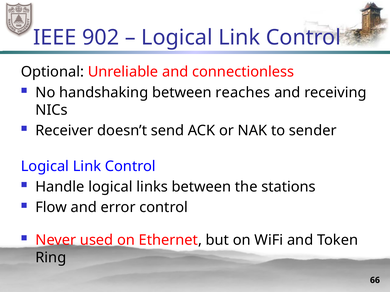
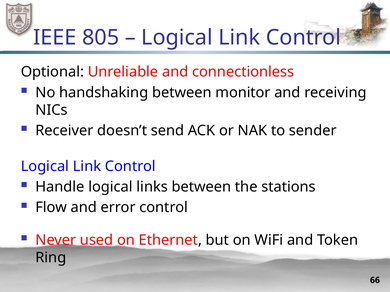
902: 902 -> 805 (101, 38)
reaches: reaches -> monitor (243, 93)
